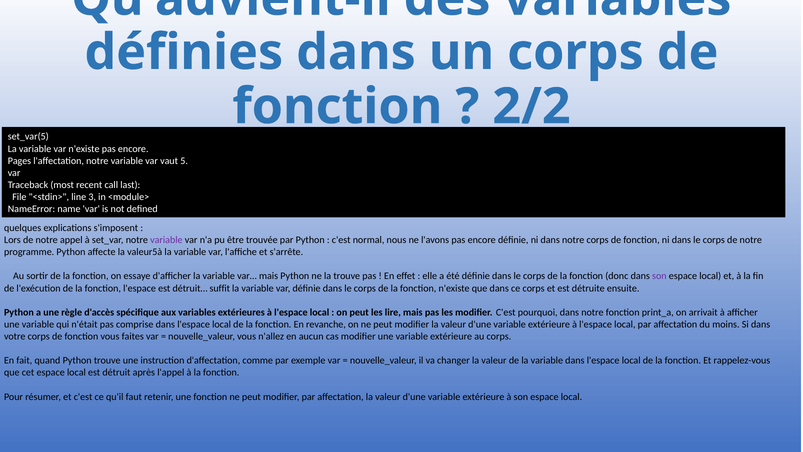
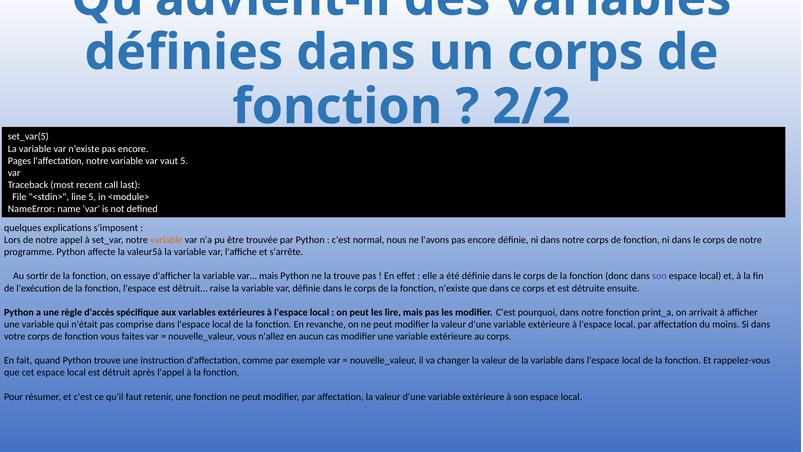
line 3: 3 -> 5 (92, 197)
variable colour: purple -> orange (166, 240)
suffit: suffit -> raise (220, 288)
